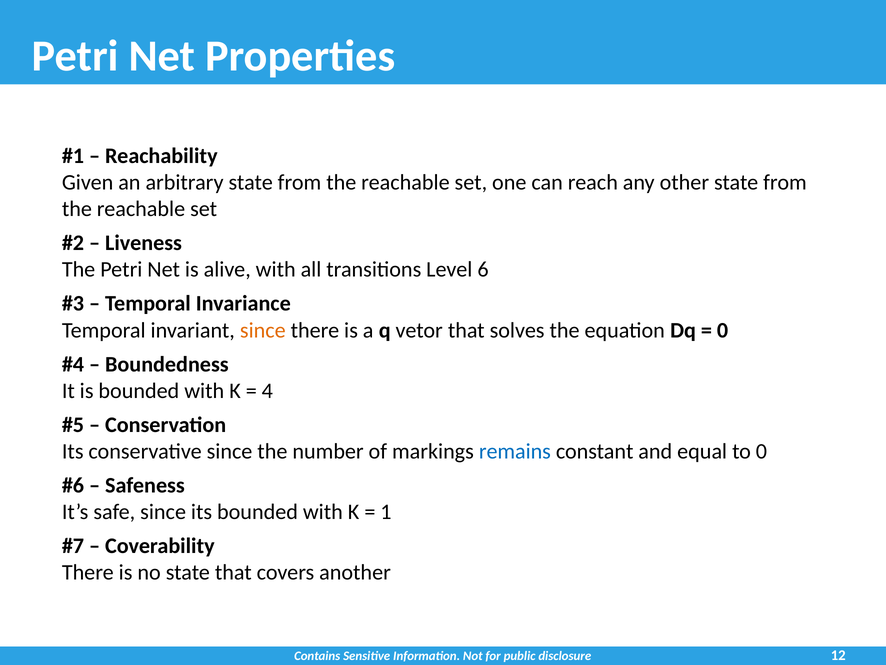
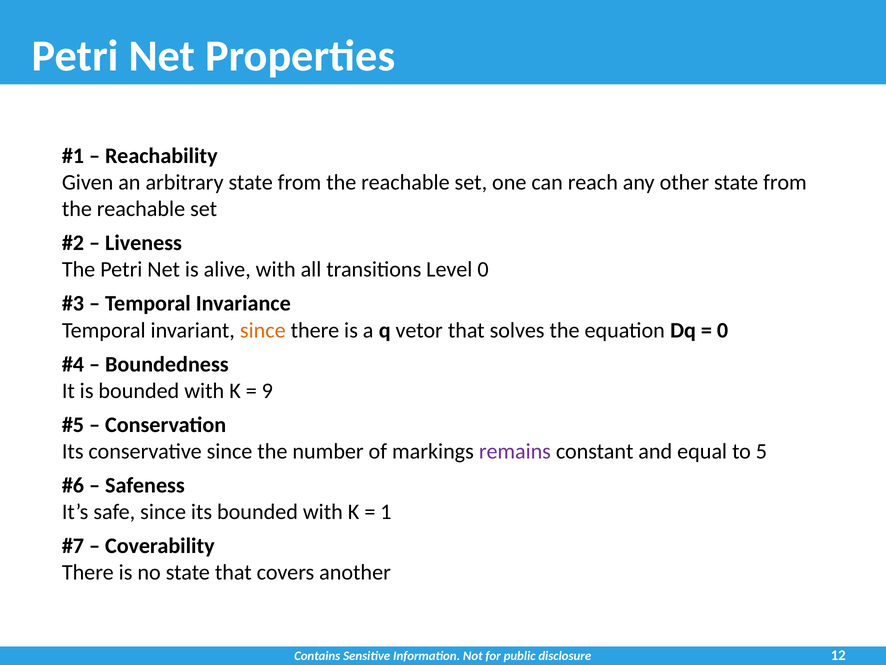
Level 6: 6 -> 0 (483, 269)
4: 4 -> 9 (267, 391)
remains colour: blue -> purple (515, 451)
to 0: 0 -> 5 (761, 451)
